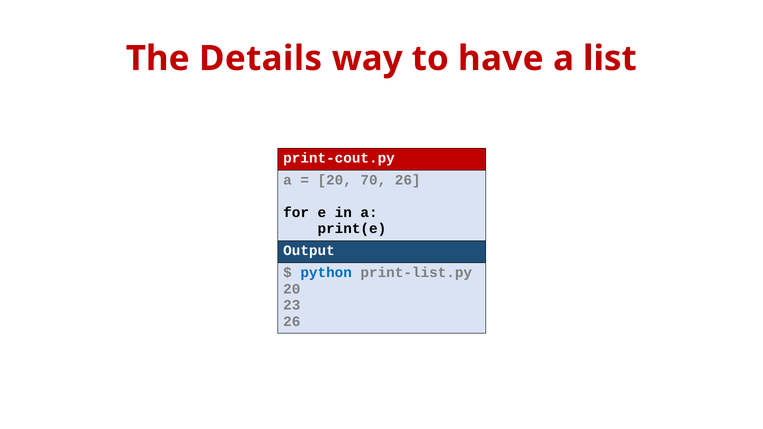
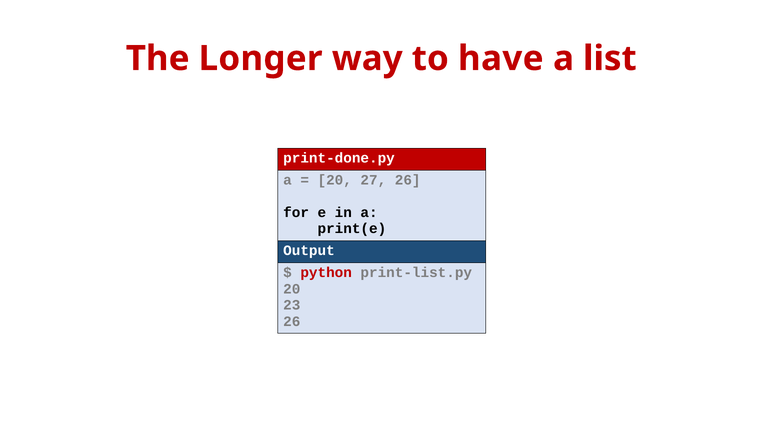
Details: Details -> Longer (261, 59)
print-cout.py: print-cout.py -> print-done.py (339, 158)
70: 70 -> 27 (373, 180)
python colour: blue -> red (326, 273)
